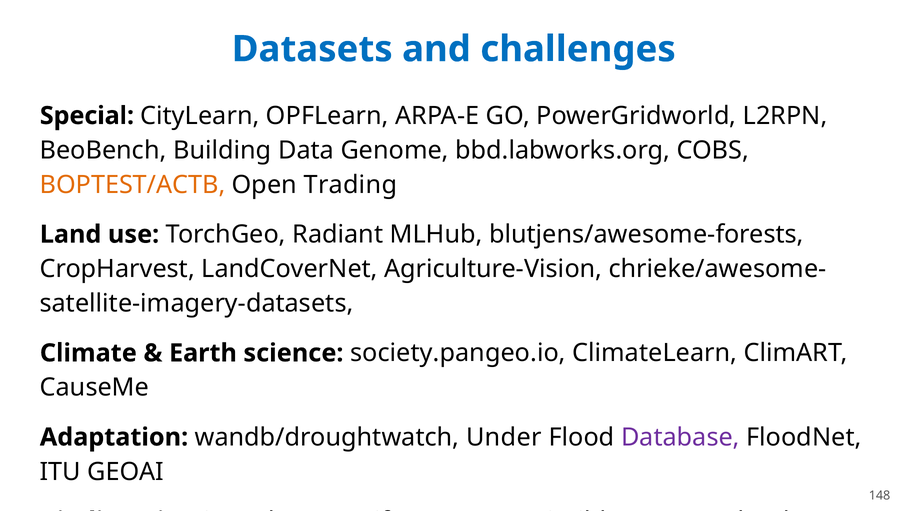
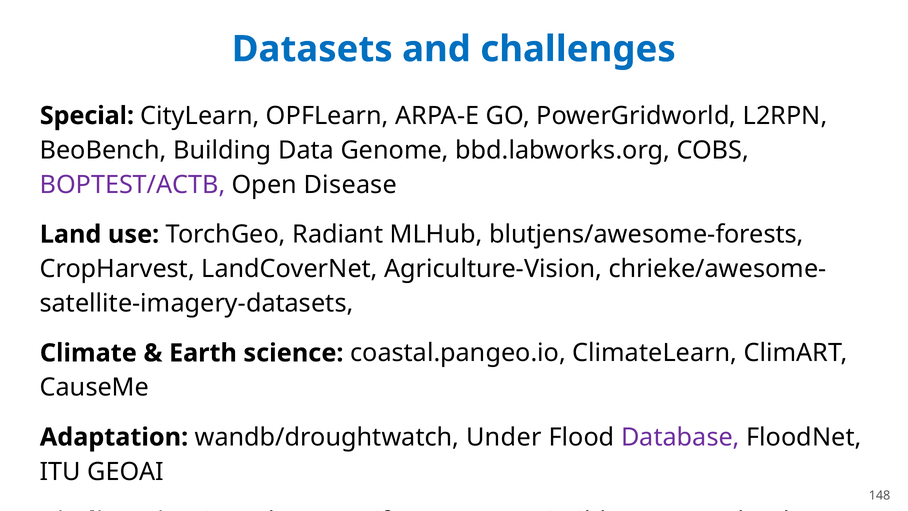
BOPTEST/ACTB colour: orange -> purple (133, 185)
Trading: Trading -> Disease (350, 185)
society.pangeo.io: society.pangeo.io -> coastal.pangeo.io (458, 353)
